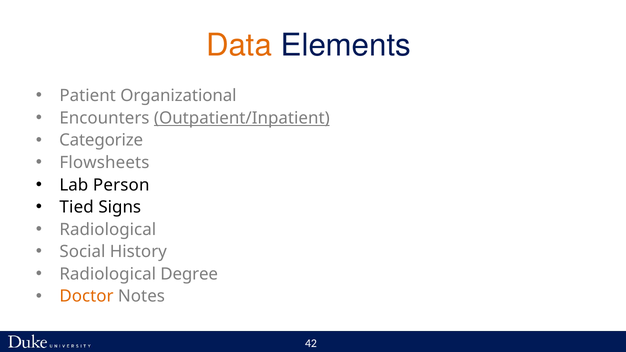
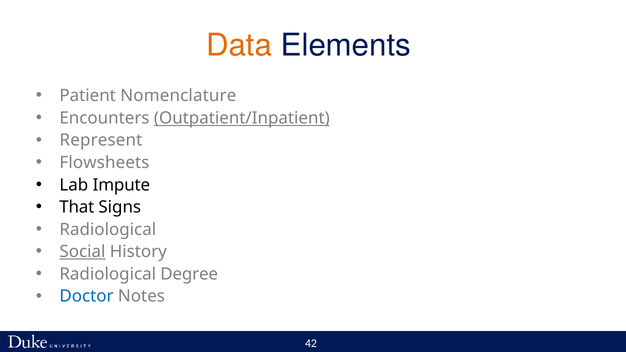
Organizational: Organizational -> Nomenclature (178, 96)
Categorize: Categorize -> Represent (101, 140)
Person: Person -> Impute (121, 185)
Tied: Tied -> That (77, 207)
Social underline: none -> present (82, 252)
Doctor colour: orange -> blue (87, 296)
